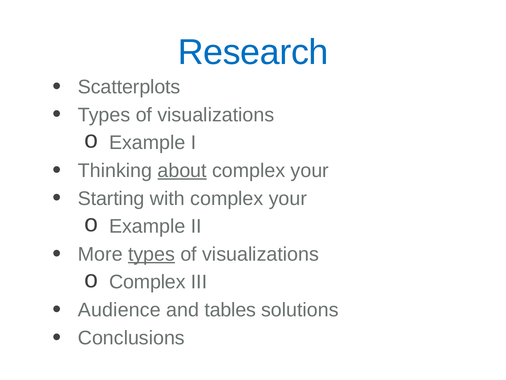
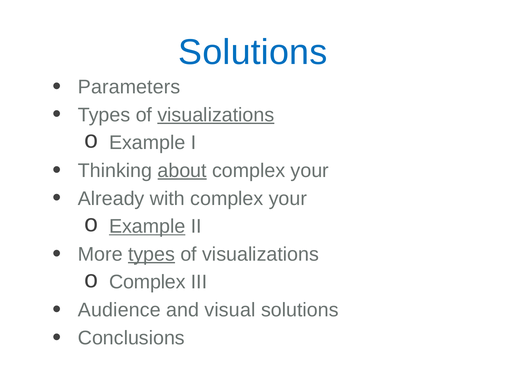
Research: Research -> Solutions (253, 52)
Scatterplots: Scatterplots -> Parameters (129, 87)
visualizations underline: none -> present (216, 115)
Starting: Starting -> Already (111, 198)
Example underline: none -> present (147, 226)
tables: tables -> visual (230, 310)
